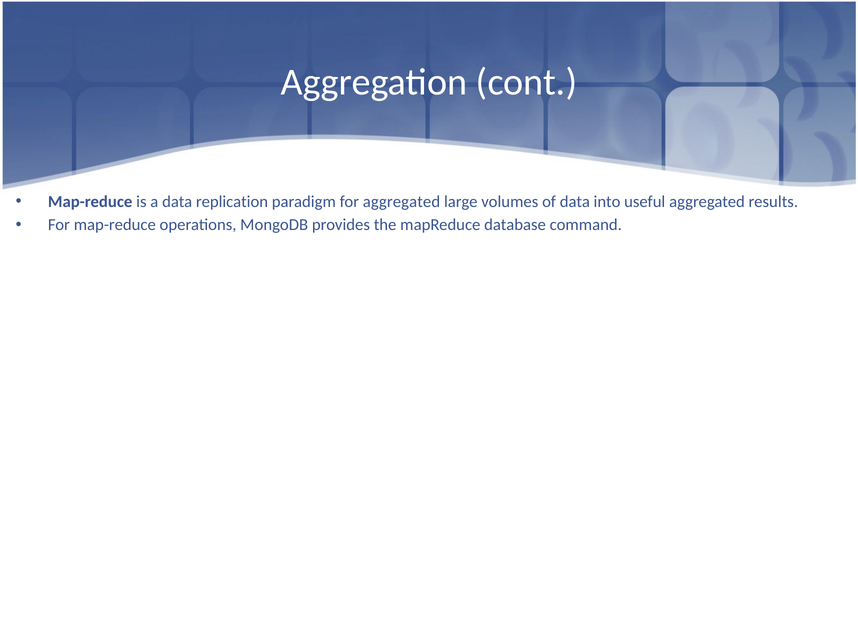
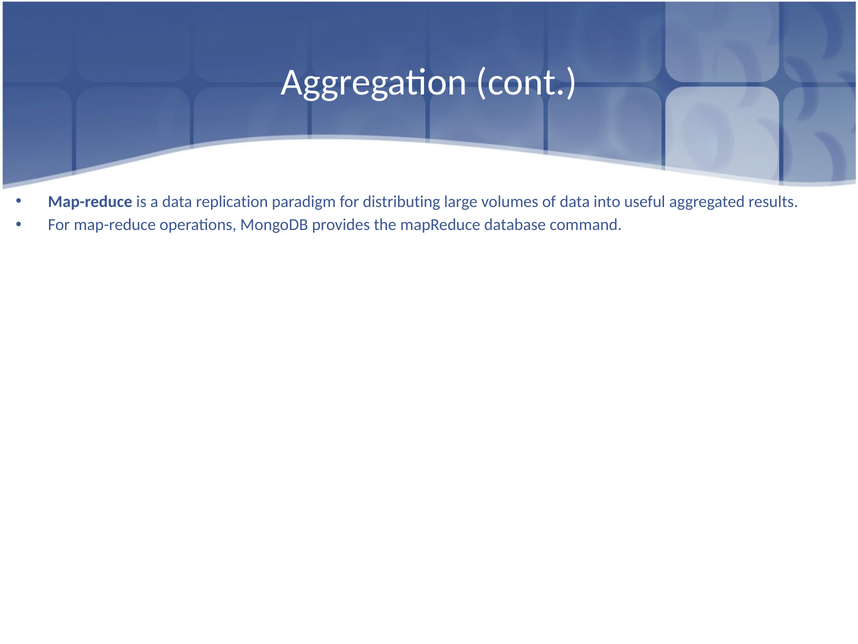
for aggregated: aggregated -> distributing (402, 201)
